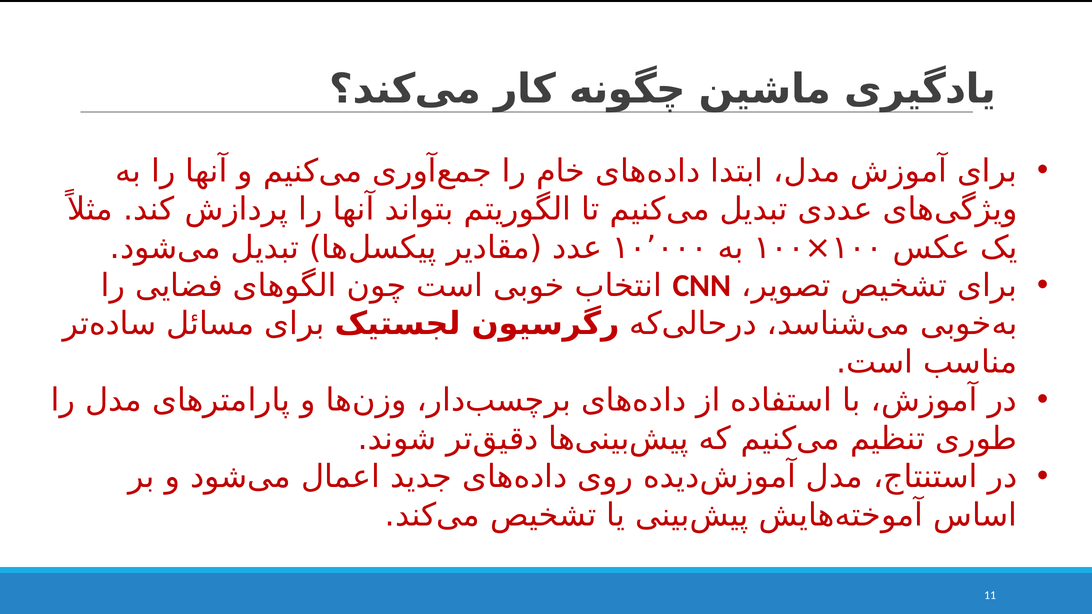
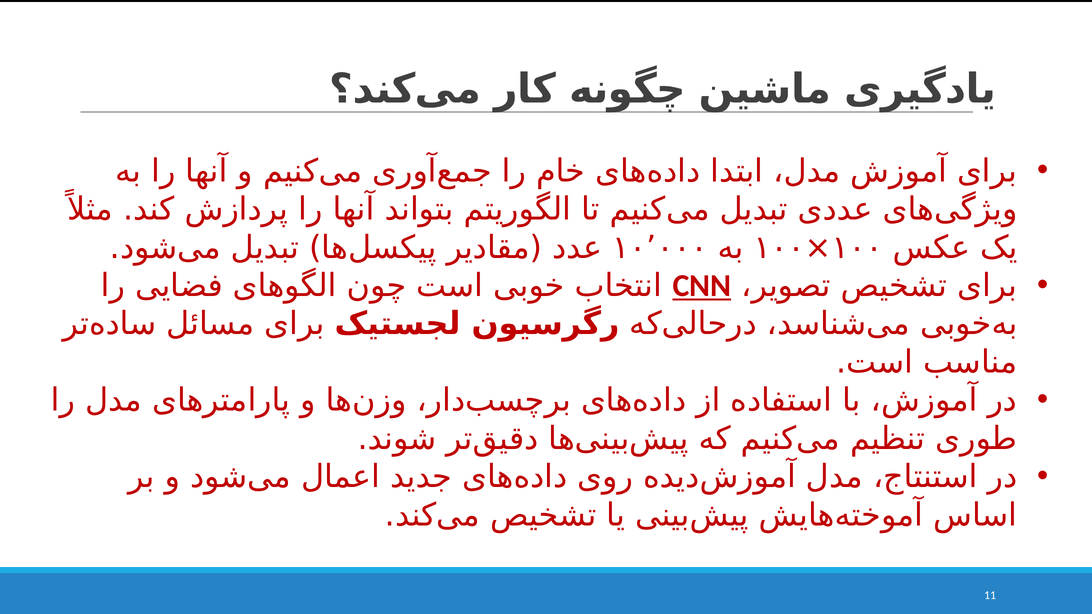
CNN underline: none -> present (702, 286)
